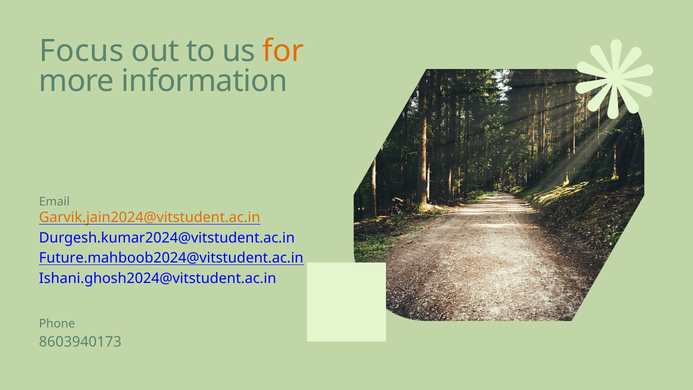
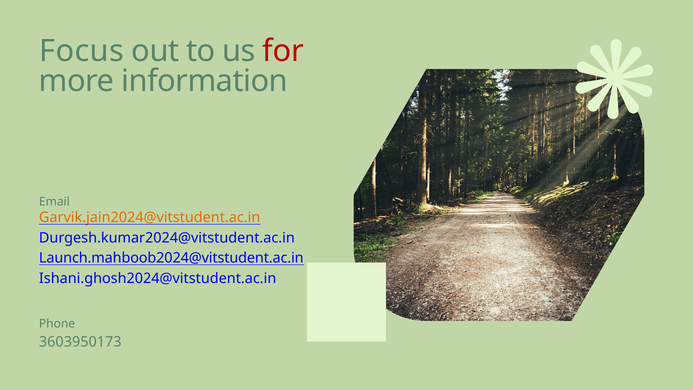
for colour: orange -> red (283, 51)
Future.mahboob2024@vitstudent.ac.in: Future.mahboob2024@vitstudent.ac.in -> Launch.mahboob2024@vitstudent.ac.in (171, 258)
8603940173: 8603940173 -> 3603950173 (80, 342)
